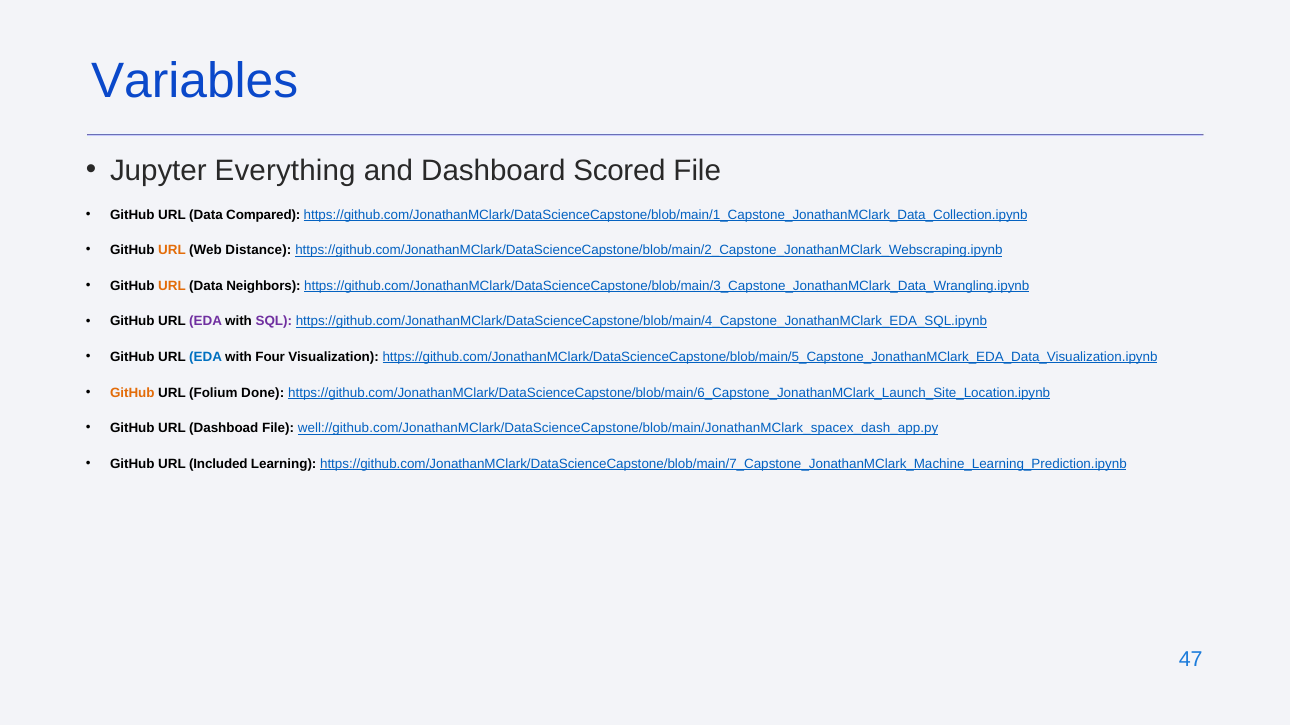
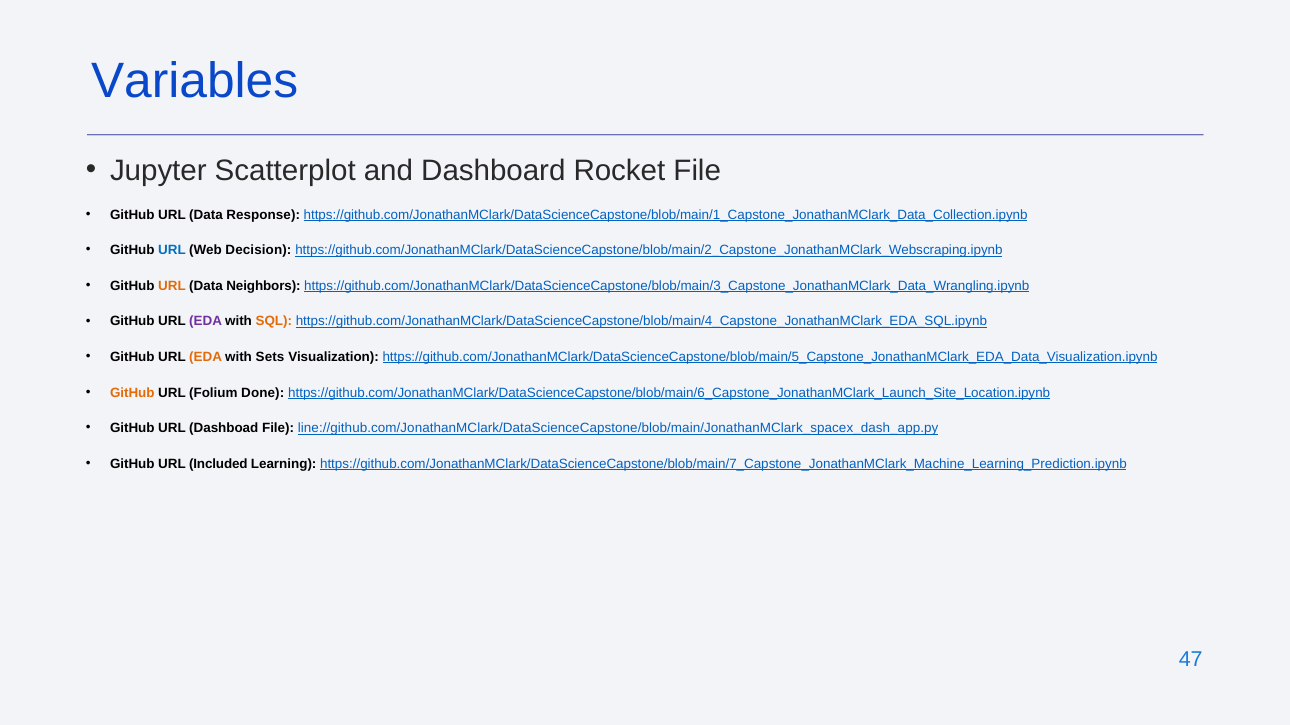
Everything: Everything -> Scatterplot (285, 171)
Scored: Scored -> Rocket (619, 171)
Compared: Compared -> Response (263, 215)
URL colour: orange -> blue (172, 250)
Distance: Distance -> Decision (258, 250)
SQL colour: purple -> orange (274, 322)
EDA colour: blue -> orange (206, 357)
Four: Four -> Sets (270, 357)
well://github.com/JonathanMClark/DataScienceCapstone/blob/main/JonathanMClark_spacex_dash_app.py: well://github.com/JonathanMClark/DataScienceCapstone/blob/main/JonathanMClark_spacex_dash_app.py -> line://github.com/JonathanMClark/DataScienceCapstone/blob/main/JonathanMClark_spacex_dash_app.py (618, 428)
